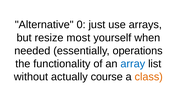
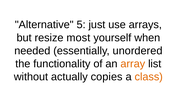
0: 0 -> 5 (81, 25)
operations: operations -> unordered (138, 51)
array colour: blue -> orange (133, 64)
course: course -> copies (107, 76)
